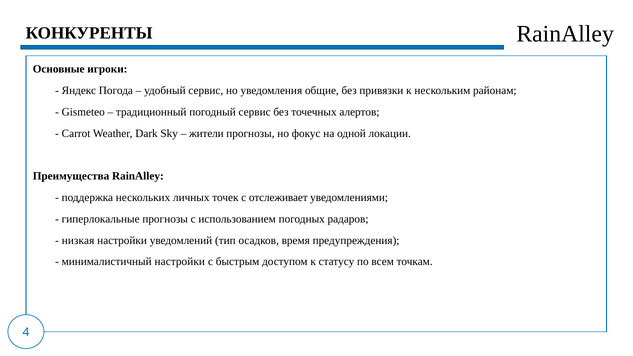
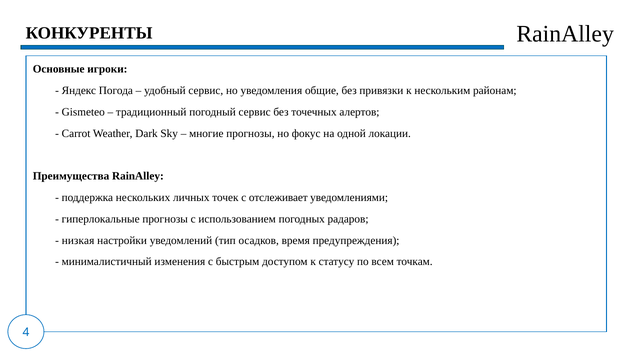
жители: жители -> многие (206, 133)
минималистичный настройки: настройки -> изменения (180, 262)
